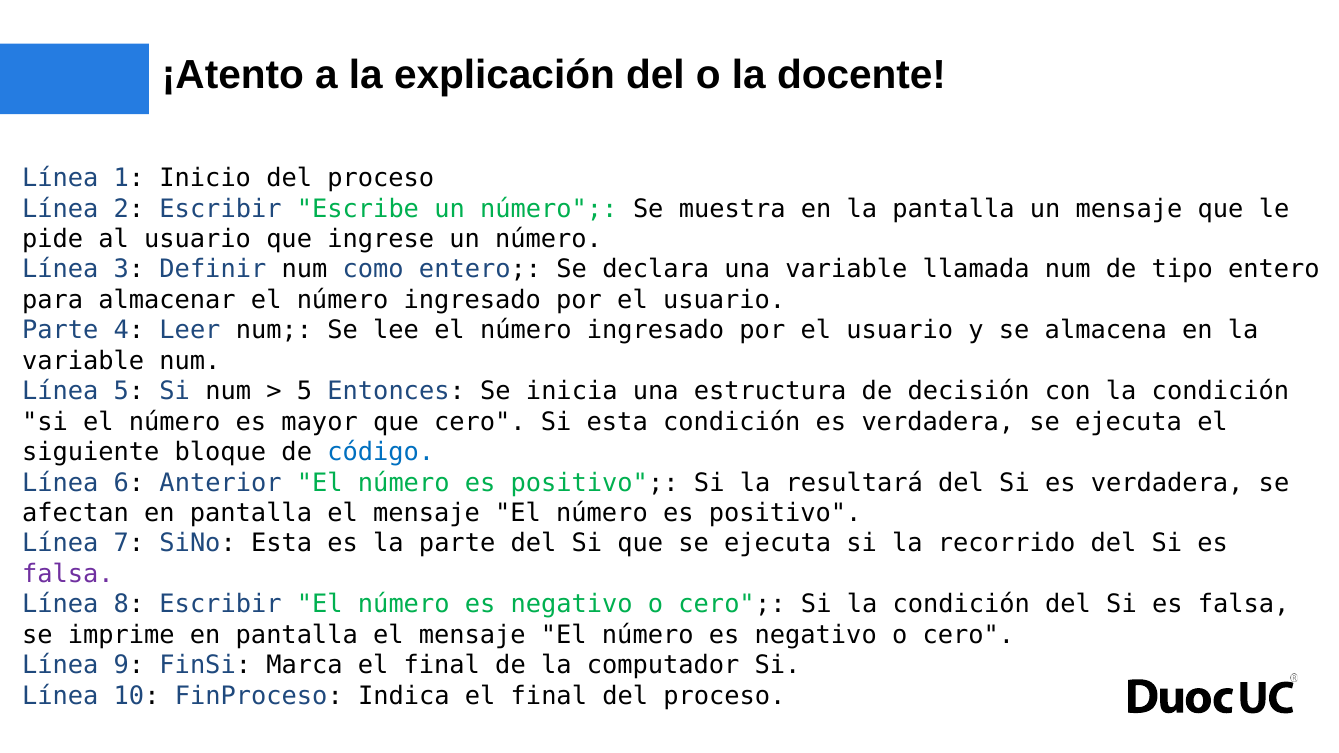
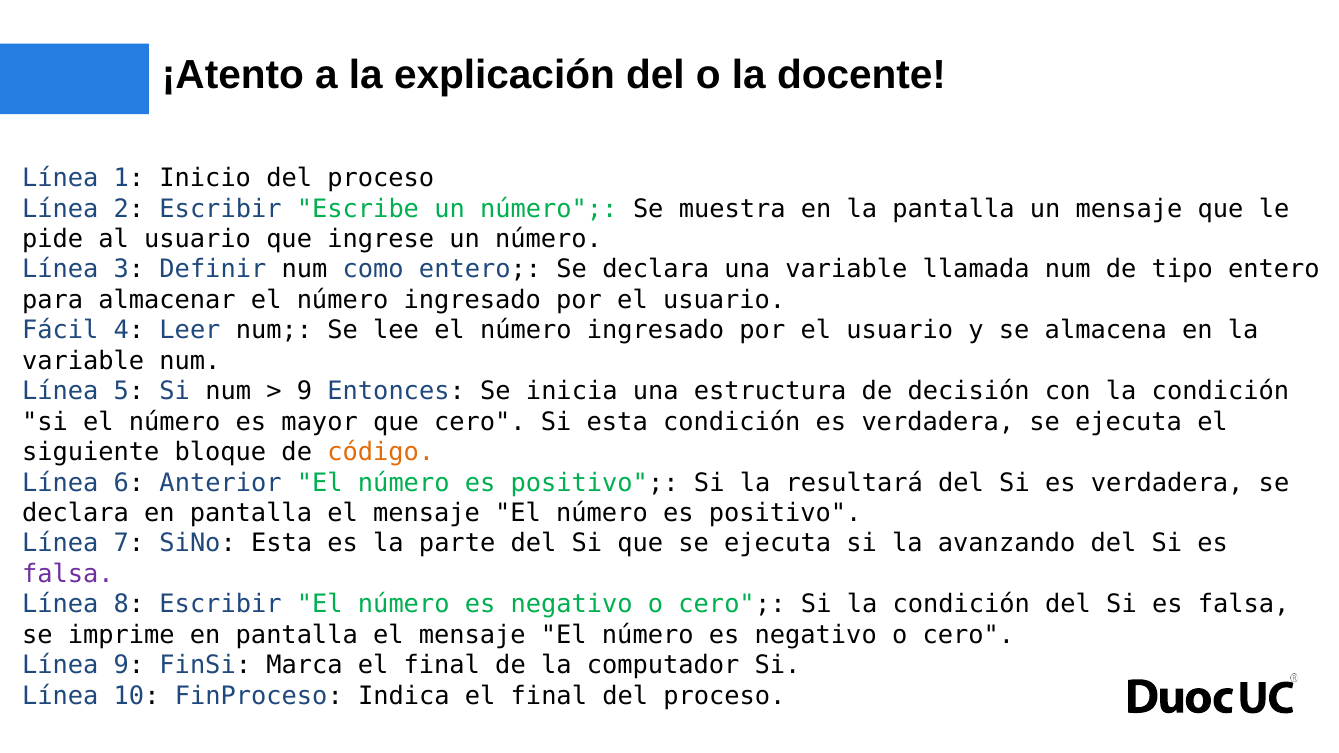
Parte: Parte -> Fácil (60, 331)
5: 5 -> 9 (304, 392)
código colour: blue -> orange (381, 452)
afectan: afectan -> declara (75, 513)
recorrido: recorrido -> avanzando (1007, 544)
